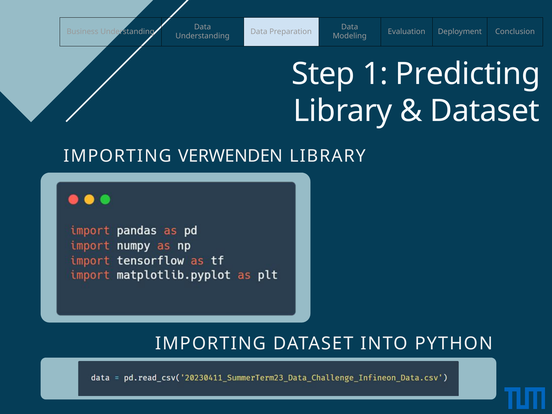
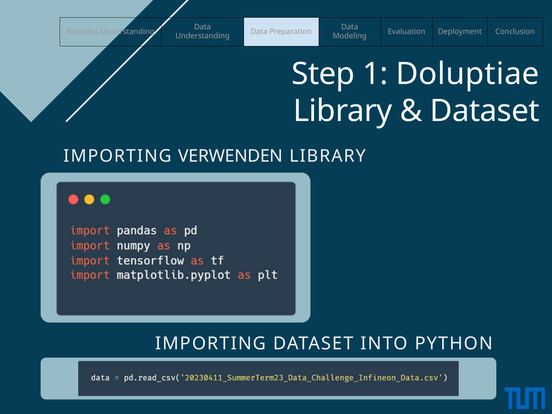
Predicting: Predicting -> Doluptiae (468, 74)
